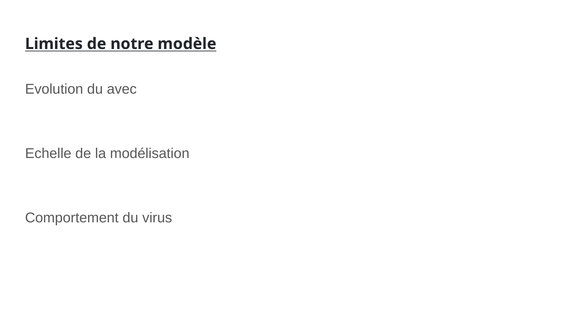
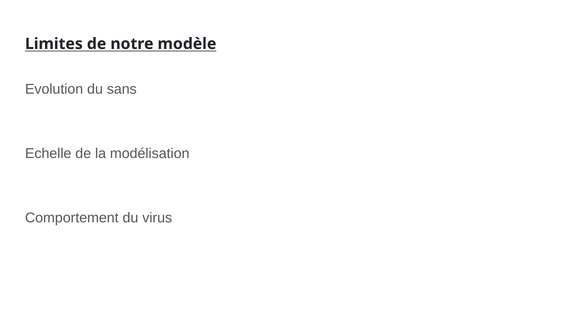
avec: avec -> sans (122, 89)
